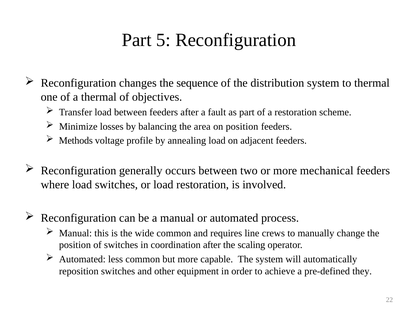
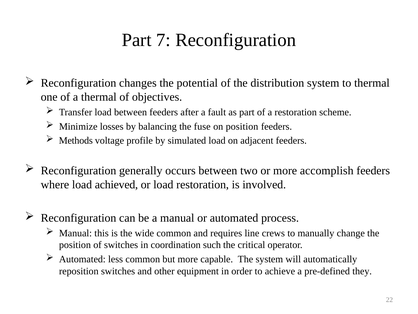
5: 5 -> 7 (163, 40)
sequence: sequence -> potential (197, 83)
area: area -> fuse (202, 126)
annealing: annealing -> simulated (187, 140)
mechanical: mechanical -> accomplish (327, 170)
load switches: switches -> achieved (116, 184)
coordination after: after -> such (212, 245)
scaling: scaling -> critical (251, 245)
